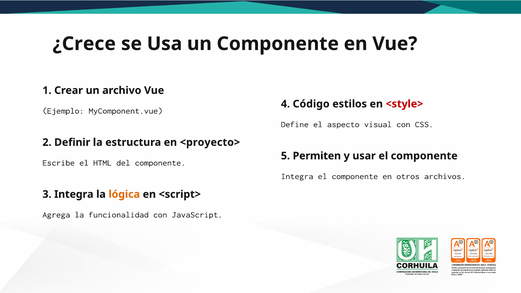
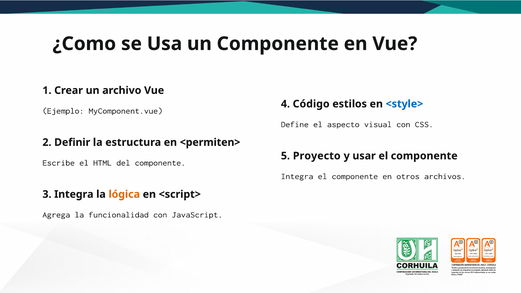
¿Crece: ¿Crece -> ¿Como (84, 44)
<style> colour: red -> blue (404, 104)
<proyecto>: <proyecto> -> <permiten> (210, 142)
Permiten: Permiten -> Proyecto (317, 156)
